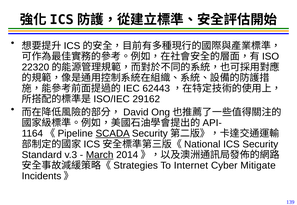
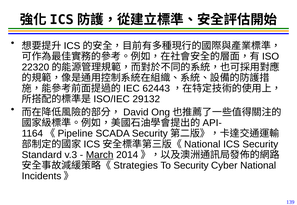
29162: 29162 -> 29132 (146, 99)
SCADA underline: present -> none (113, 134)
To Internet: Internet -> Security (191, 166)
Cyber Mitigate: Mitigate -> National (258, 166)
